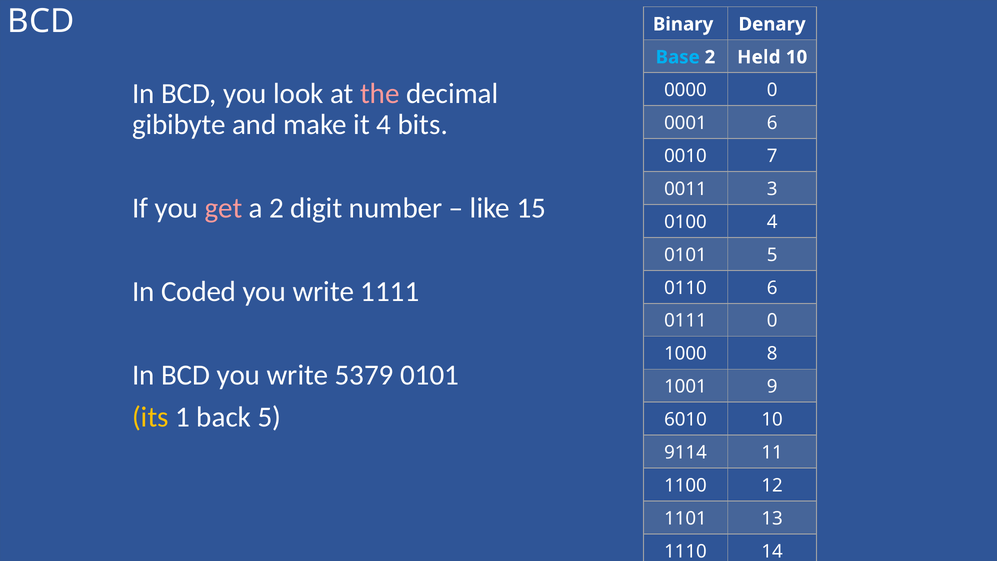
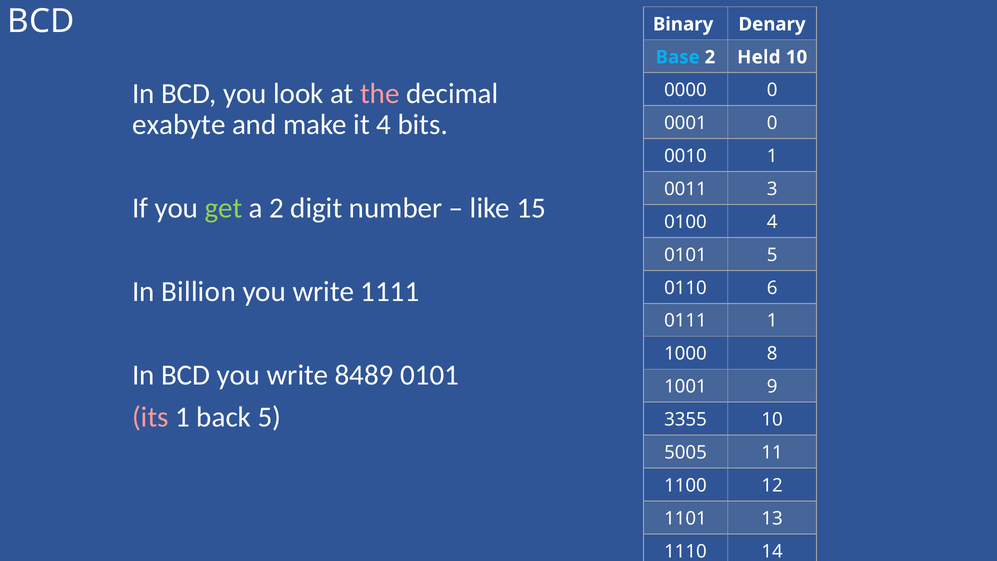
gibibyte: gibibyte -> exabyte (179, 125)
0001 6: 6 -> 0 (772, 123)
0010 7: 7 -> 1 (772, 156)
get colour: pink -> light green (223, 208)
Coded: Coded -> Billion (198, 292)
0111 0: 0 -> 1 (772, 321)
5379: 5379 -> 8489 (364, 375)
its colour: yellow -> pink (150, 417)
6010: 6010 -> 3355 (685, 420)
9114: 9114 -> 5005 (685, 452)
